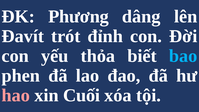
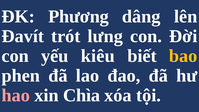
đỉnh: đỉnh -> lưng (105, 36)
thỏa: thỏa -> kiêu (98, 56)
bao colour: light blue -> yellow (183, 56)
Cuối: Cuối -> Chìa (82, 95)
